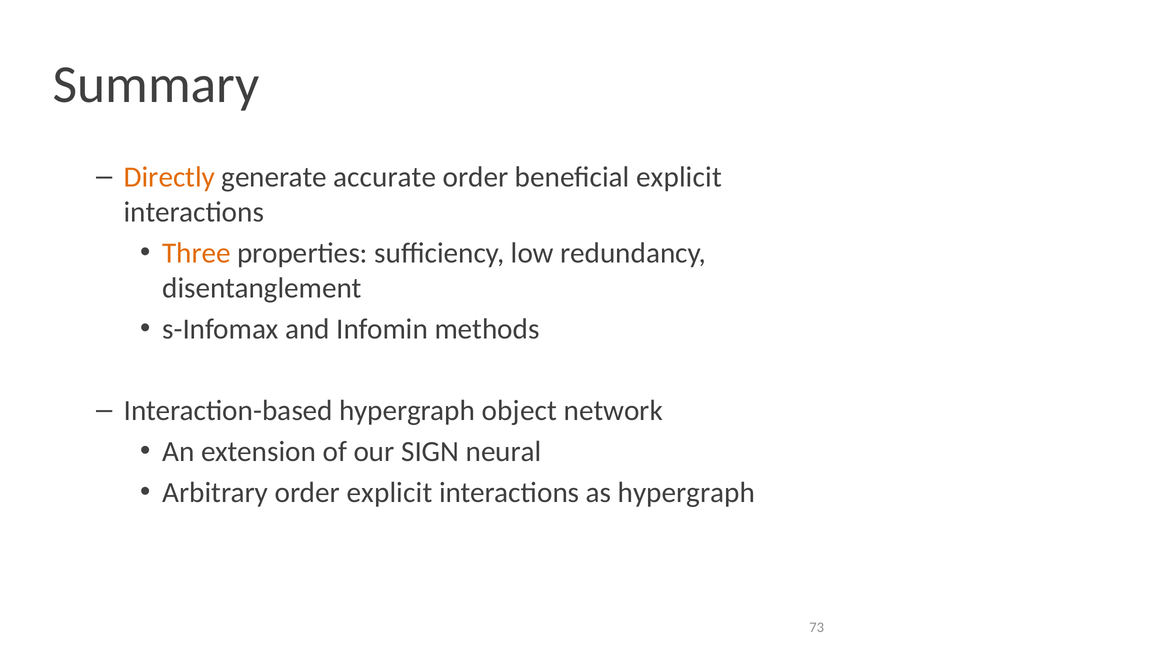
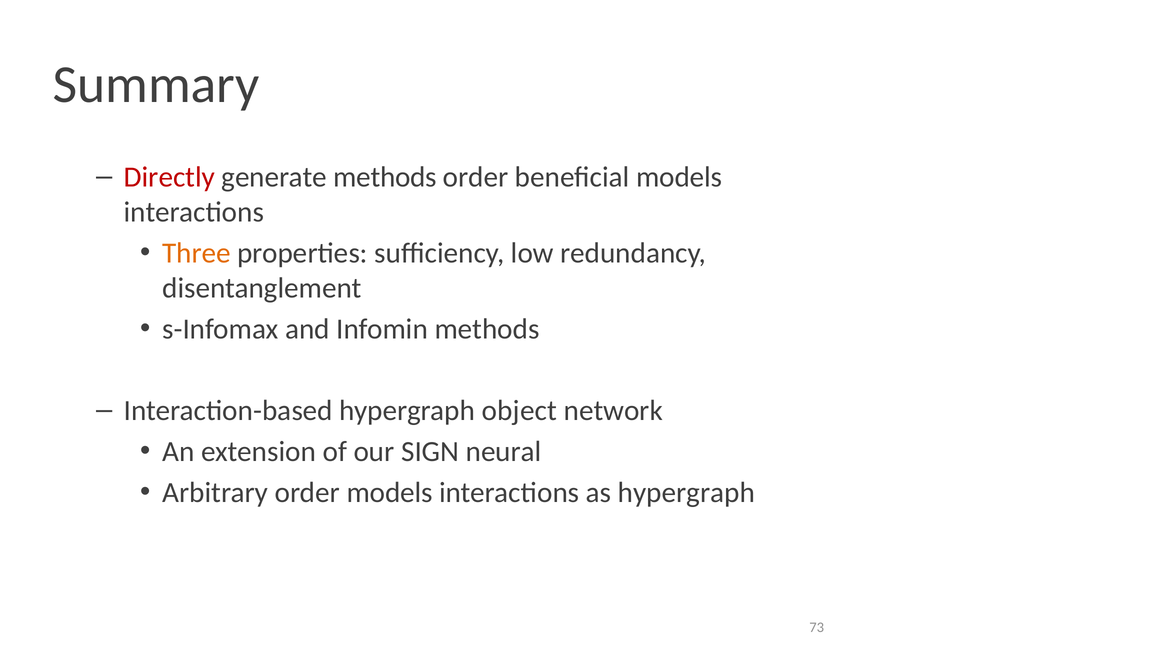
Directly colour: orange -> red (169, 177)
generate accurate: accurate -> methods (385, 177)
beneficial explicit: explicit -> models (679, 177)
order explicit: explicit -> models (390, 493)
